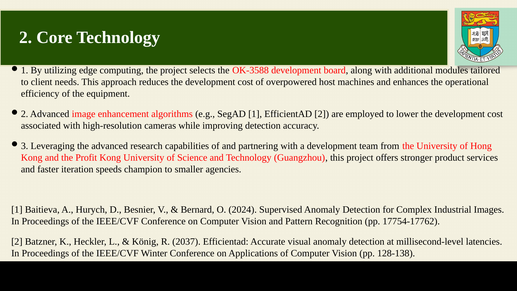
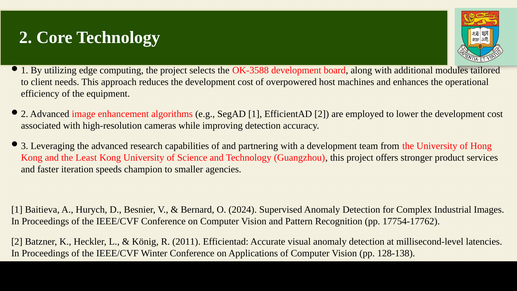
Profit: Profit -> Least (86, 157)
2037: 2037 -> 2011 (186, 241)
